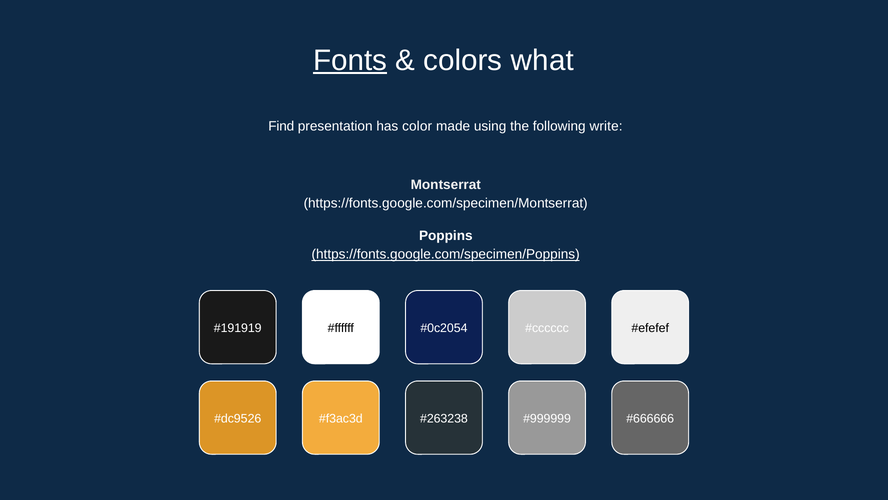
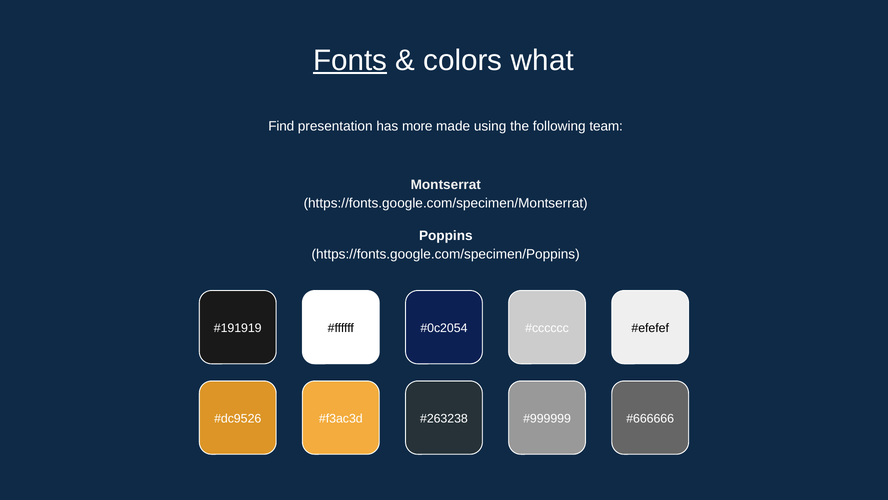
color: color -> more (417, 126)
write: write -> team (606, 126)
https://fonts.google.com/specimen/Poppins underline: present -> none (446, 254)
